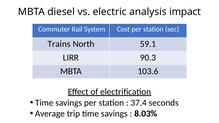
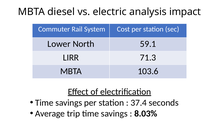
Trains: Trains -> Lower (59, 44)
90.3: 90.3 -> 71.3 (148, 58)
